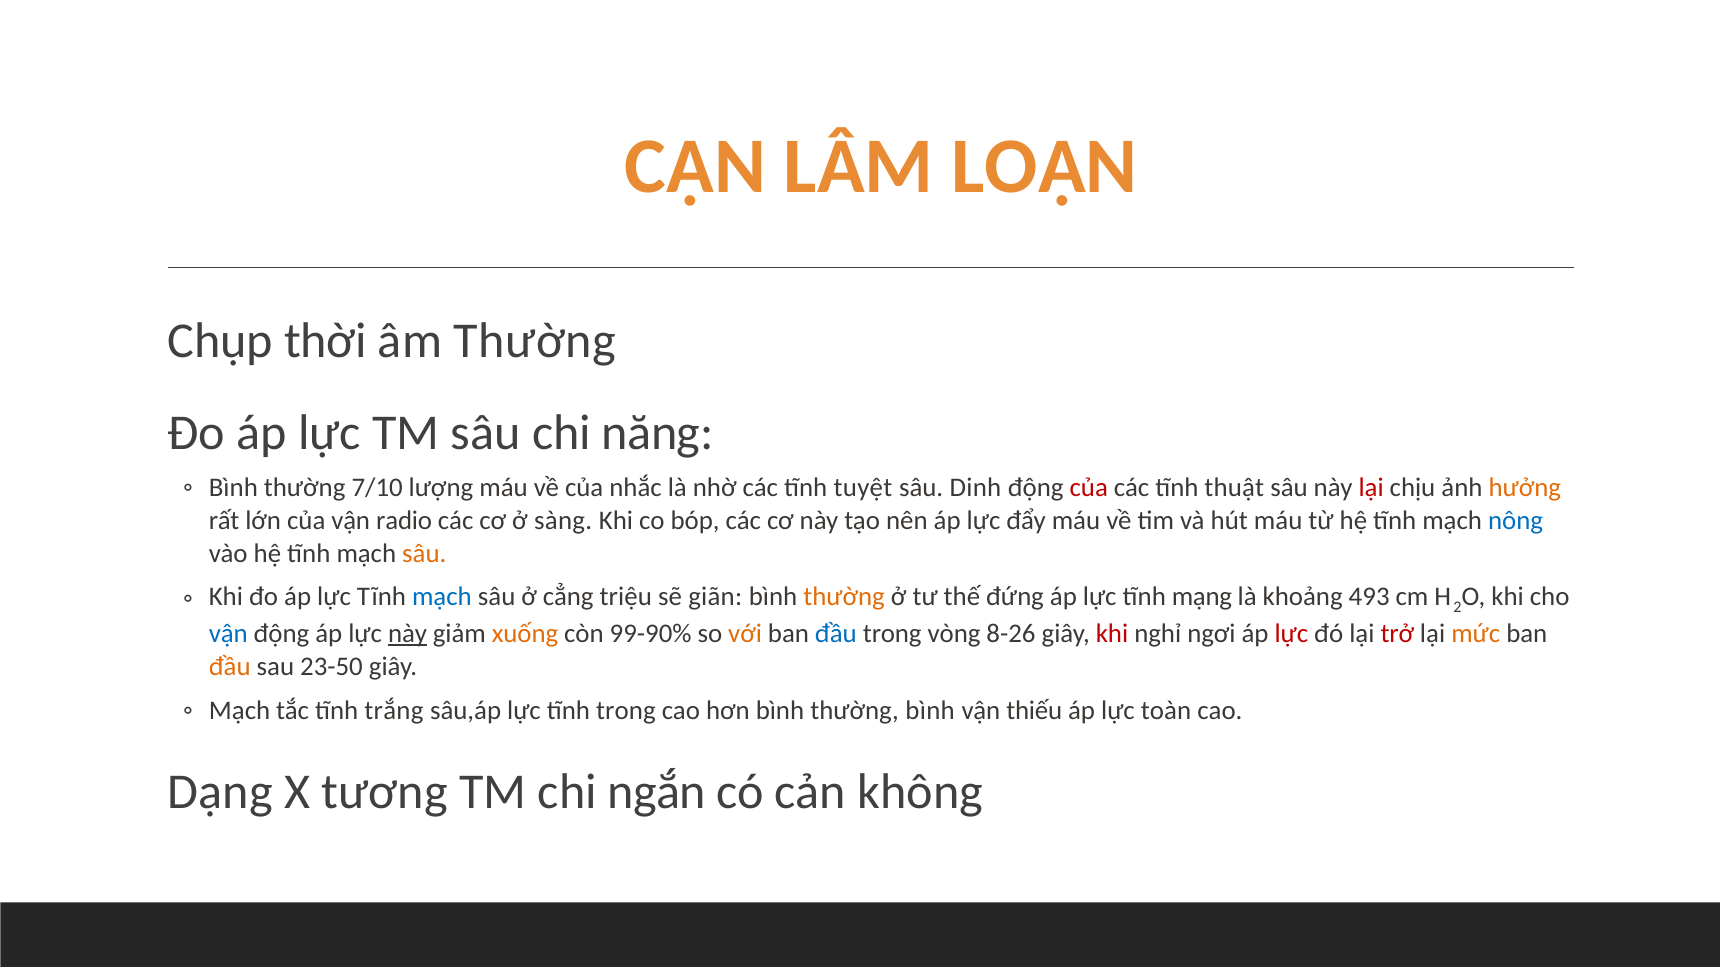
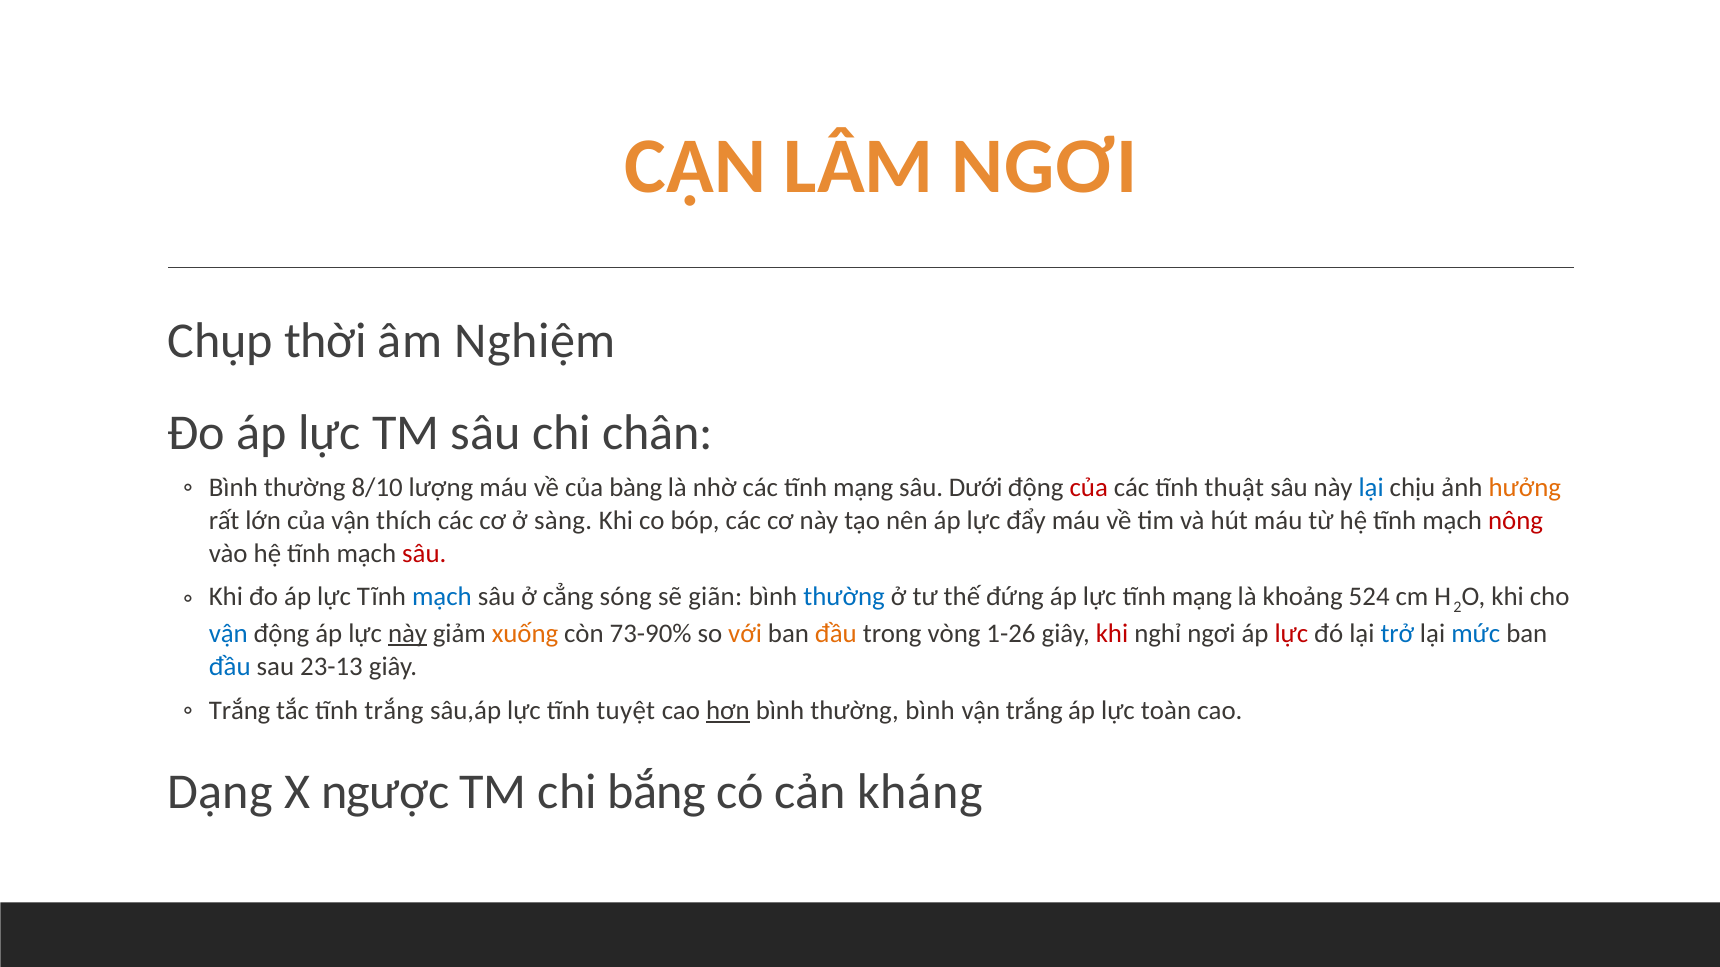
LÂM LOẠN: LOẠN -> NGƠI (1044, 166)
âm Thường: Thường -> Nghiệm (535, 341)
năng: năng -> chân (657, 434)
7/10: 7/10 -> 8/10 (377, 488)
nhắc: nhắc -> bàng (636, 488)
các tĩnh tuyệt: tuyệt -> mạng (863, 488)
Dinh: Dinh -> Dưới (976, 488)
lại colour: red -> blue (1371, 488)
radio: radio -> thích (404, 521)
nông colour: blue -> red (1516, 521)
sâu colour: orange -> red (424, 553)
triệu: triệu -> sóng (626, 597)
thường colour: orange -> blue (844, 597)
493: 493 -> 524 (1369, 597)
99-90%: 99-90% -> 73-90% (651, 634)
đầu colour: blue -> orange (836, 634)
8-26: 8-26 -> 1-26 (1011, 634)
trở colour: red -> blue (1397, 634)
mức colour: orange -> blue (1476, 634)
đầu colour: orange -> blue (230, 667)
23-50: 23-50 -> 23-13 (331, 667)
Mạch: Mạch -> Trắng (240, 711)
tĩnh trong: trong -> tuyệt (626, 711)
hơn underline: none -> present (728, 711)
vận thiếu: thiếu -> trắng (1034, 711)
tương: tương -> ngược (385, 793)
ngắn: ngắn -> bắng (657, 793)
không: không -> kháng (920, 793)
